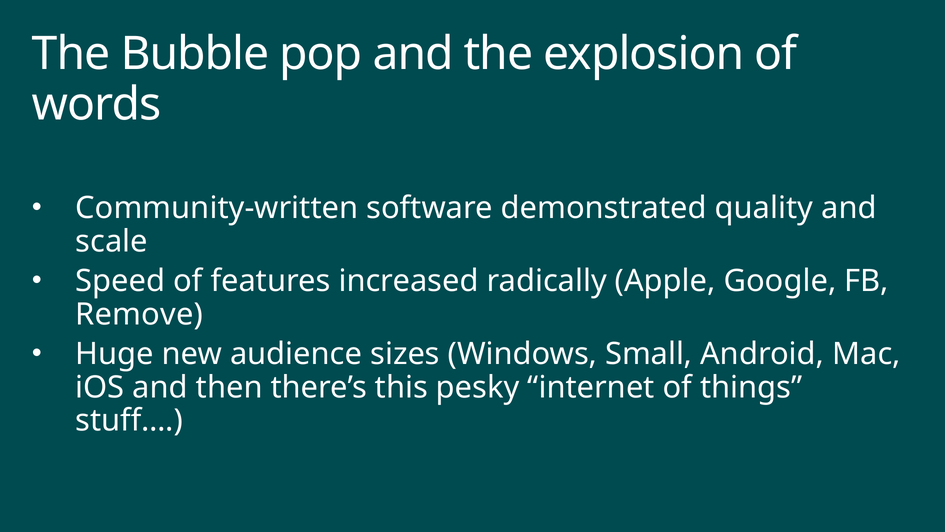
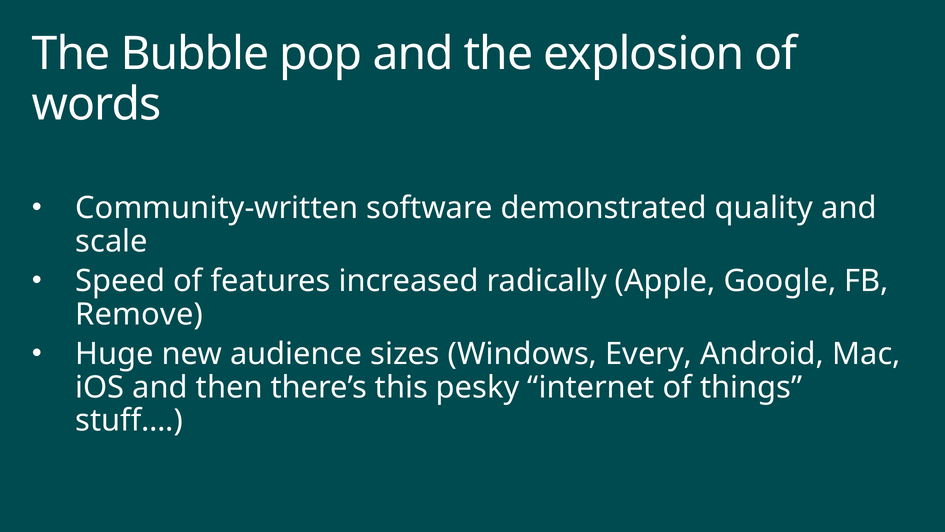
Small: Small -> Every (649, 354)
